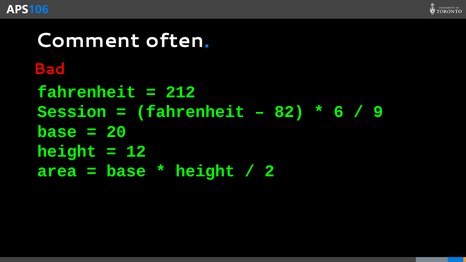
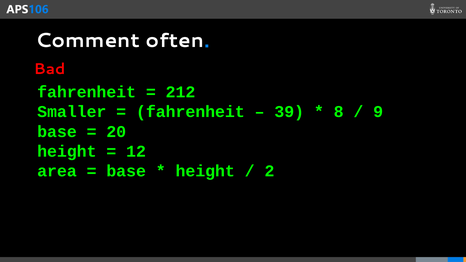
Session: Session -> Smaller (72, 112)
82: 82 -> 39 (289, 112)
6: 6 -> 8 (339, 112)
